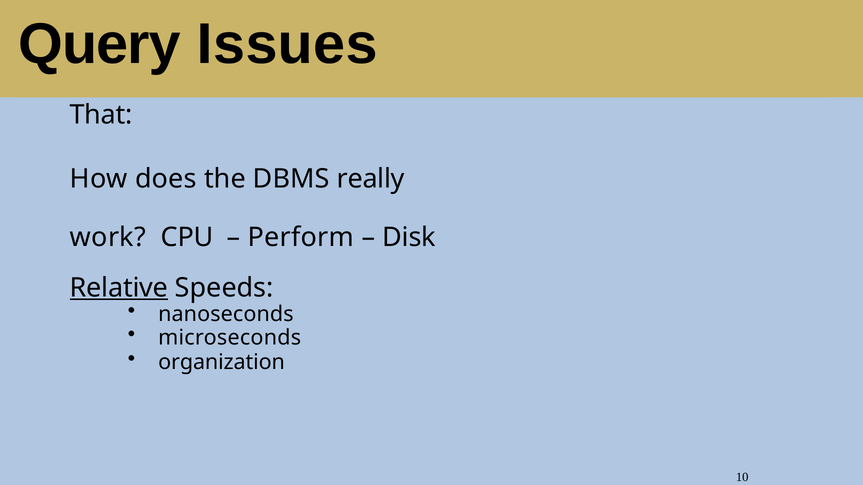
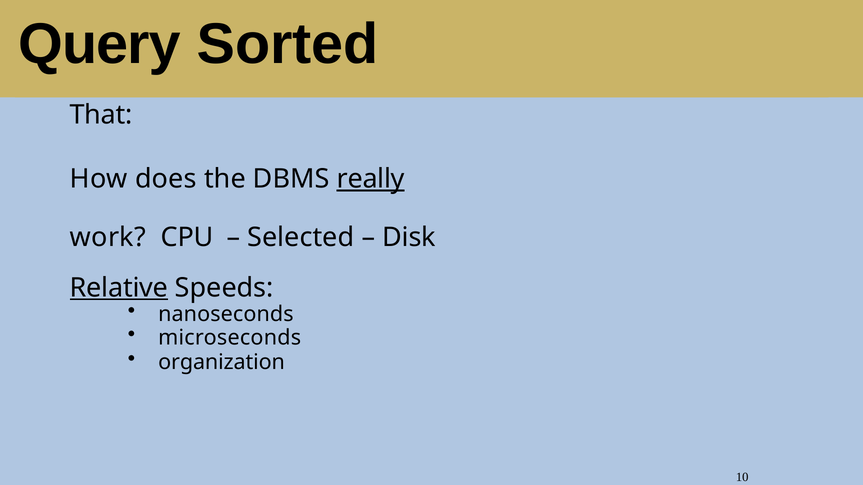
Issues: Issues -> Sorted (288, 44)
really underline: none -> present (371, 179)
Perform: Perform -> Selected (301, 237)
